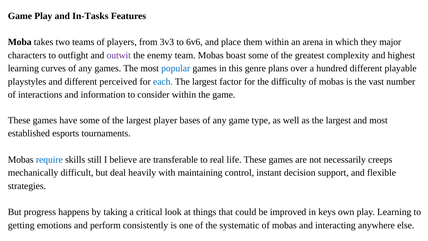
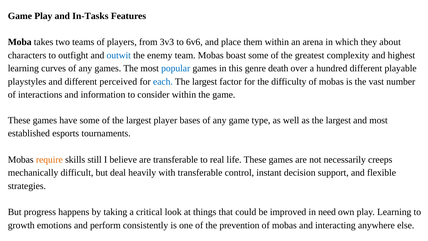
major: major -> about (390, 42)
outwit colour: purple -> blue (119, 55)
plans: plans -> death (278, 68)
require colour: blue -> orange (49, 160)
with maintaining: maintaining -> transferable (200, 173)
keys: keys -> need (327, 212)
getting: getting -> growth (21, 225)
systematic: systematic -> prevention (239, 225)
